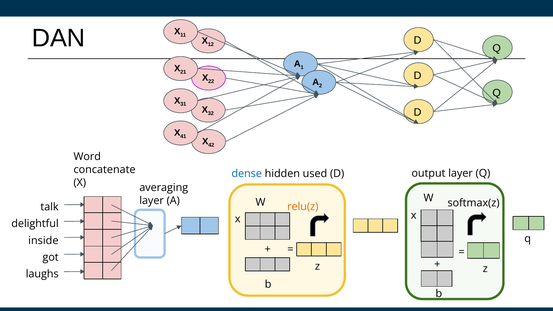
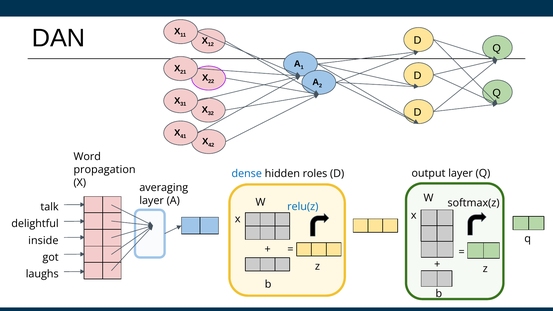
concatenate: concatenate -> propagation (105, 170)
used: used -> roles (315, 174)
relu(z colour: orange -> blue (303, 207)
